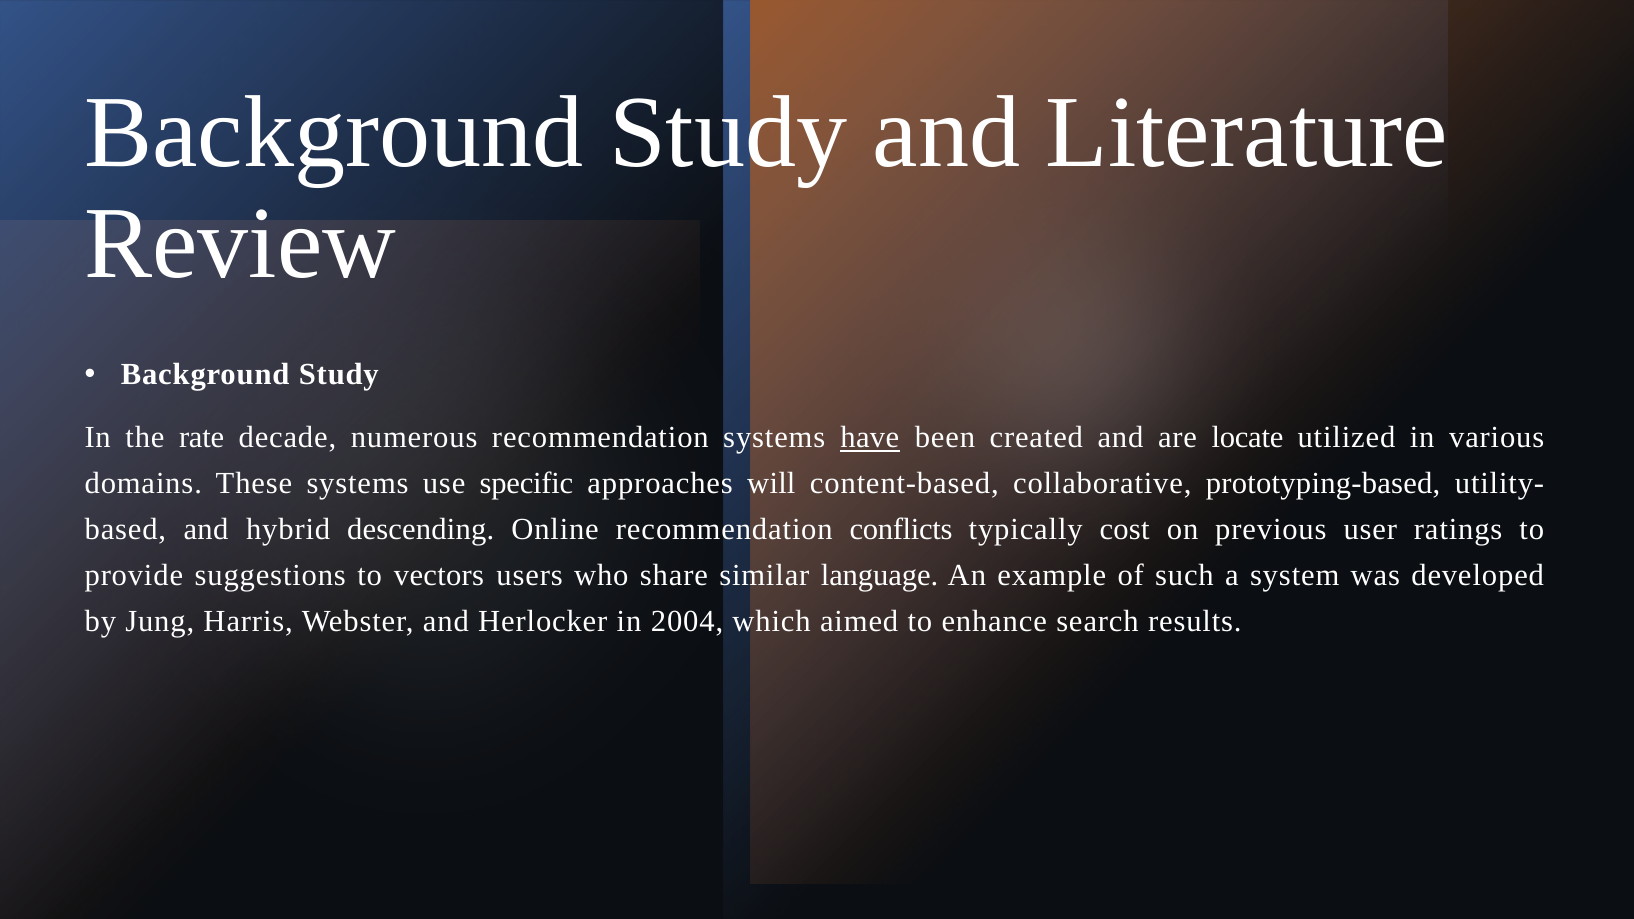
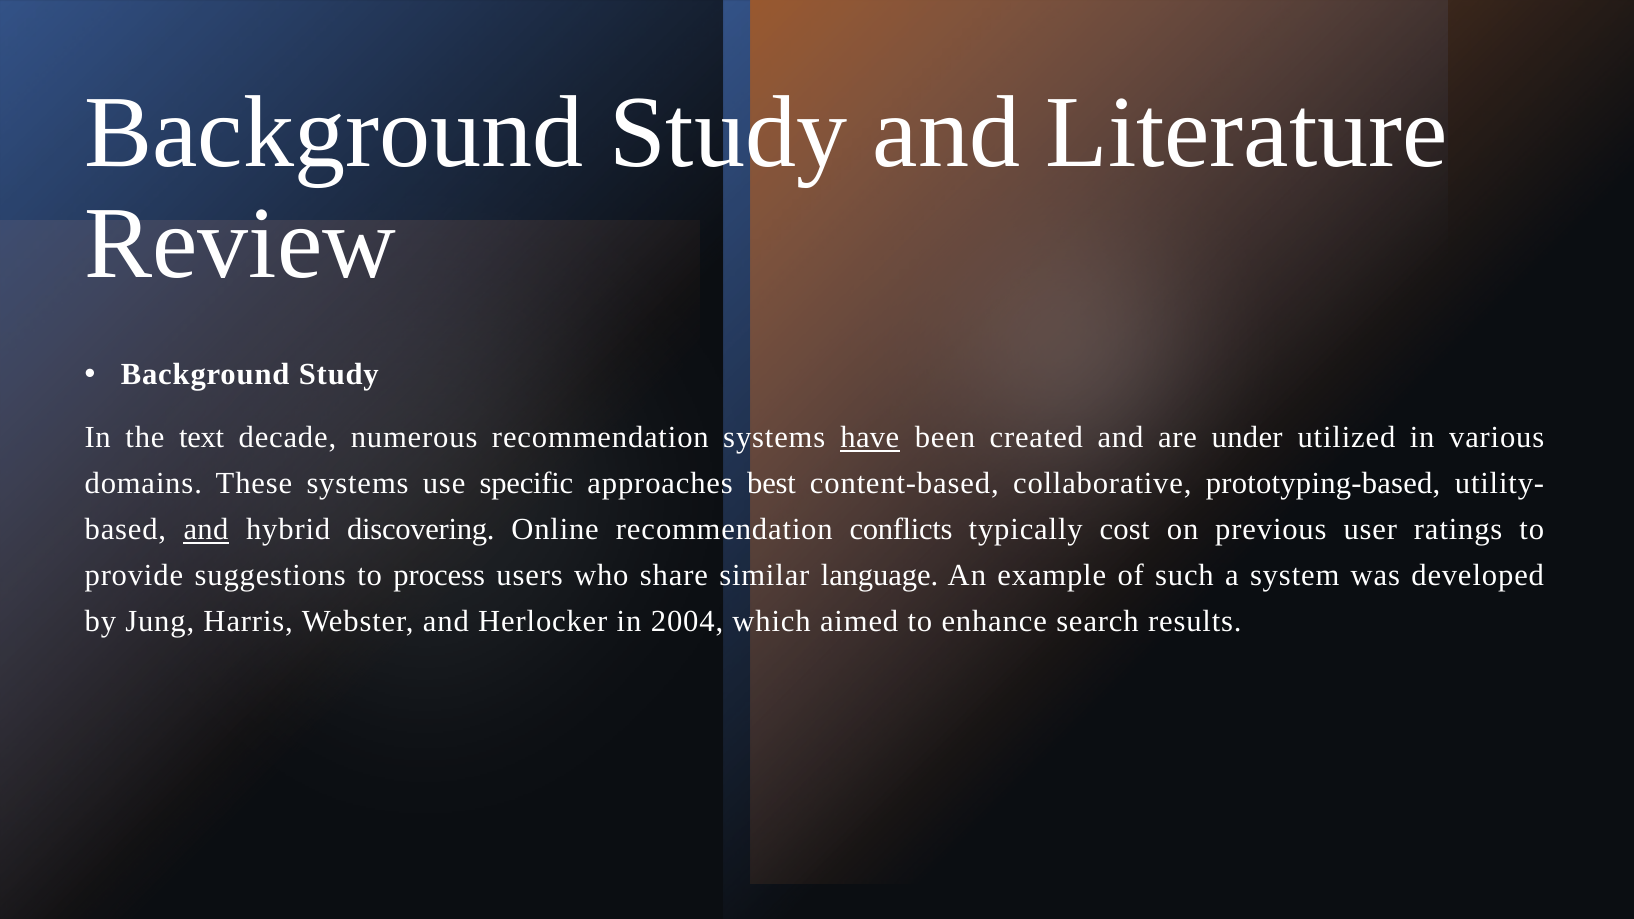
rate: rate -> text (202, 438)
locate: locate -> under (1247, 438)
will: will -> best (772, 484)
and underline: none -> present (206, 530)
descending: descending -> discovering (421, 530)
vectors: vectors -> process (439, 576)
